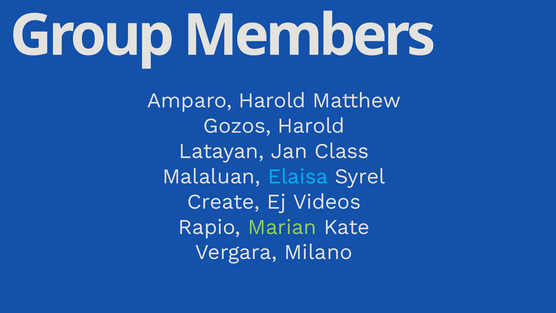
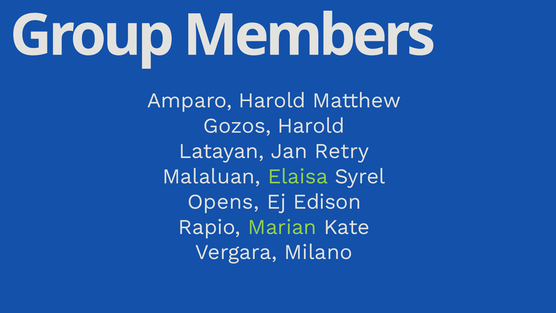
Class: Class -> Retry (342, 151)
Elaisa colour: light blue -> light green (298, 176)
Create: Create -> Opens (223, 202)
Videos: Videos -> Edison (327, 202)
